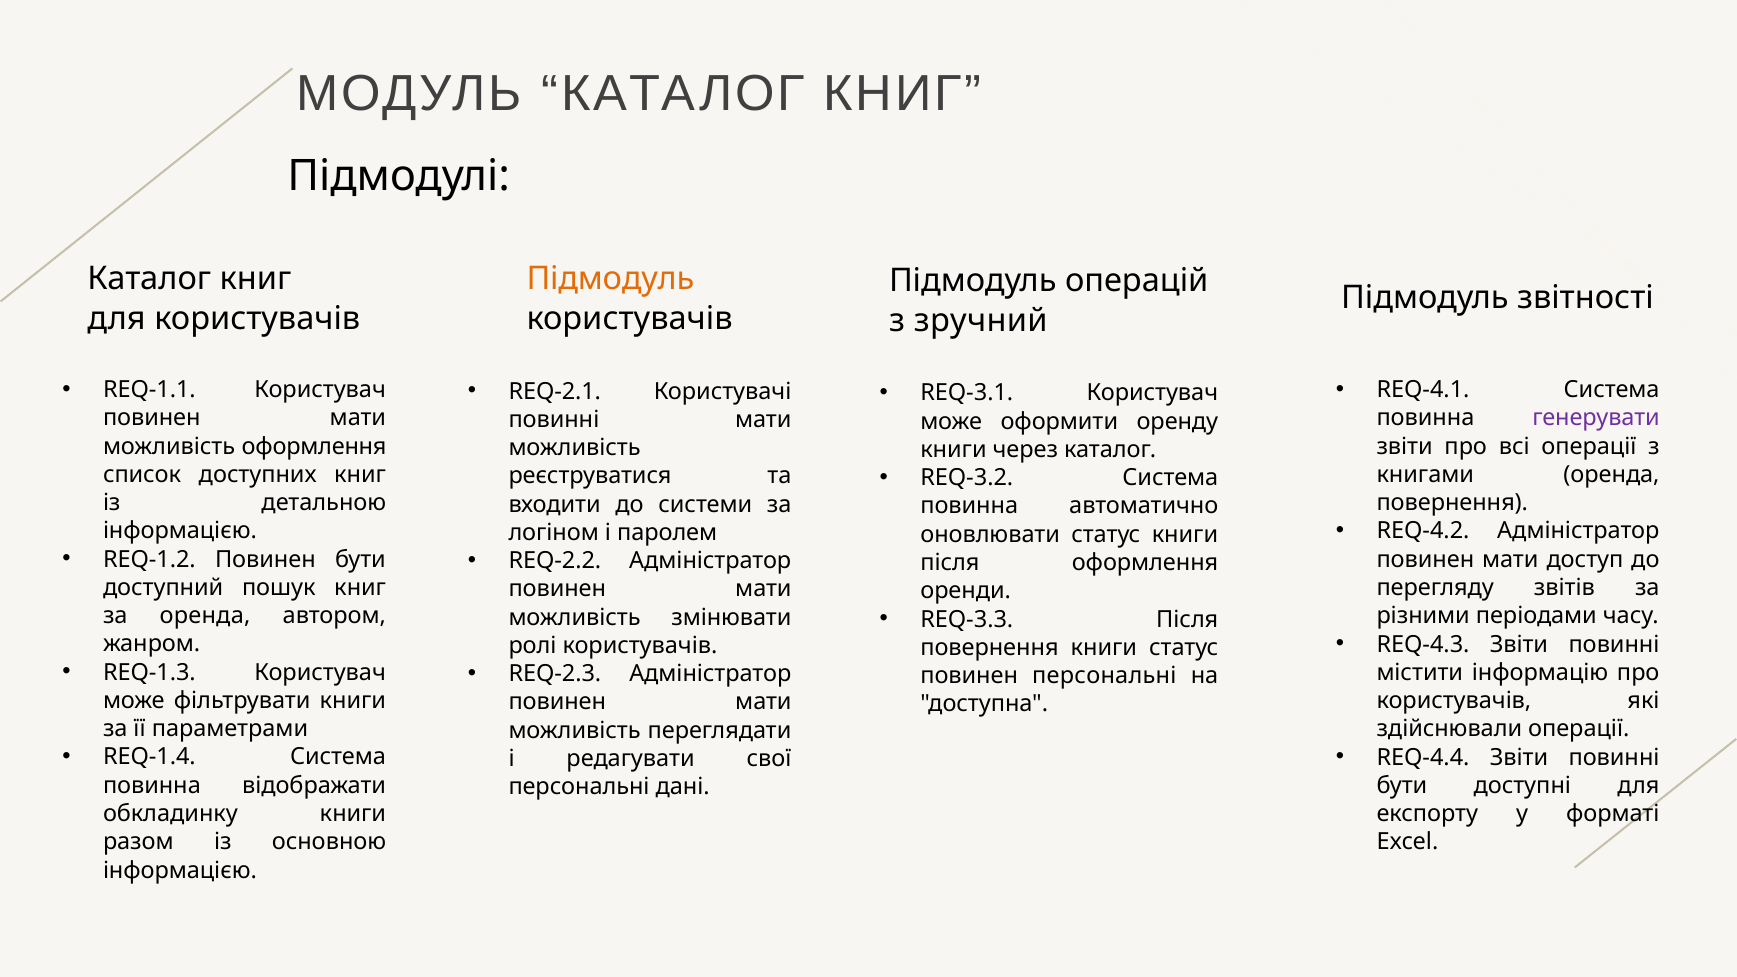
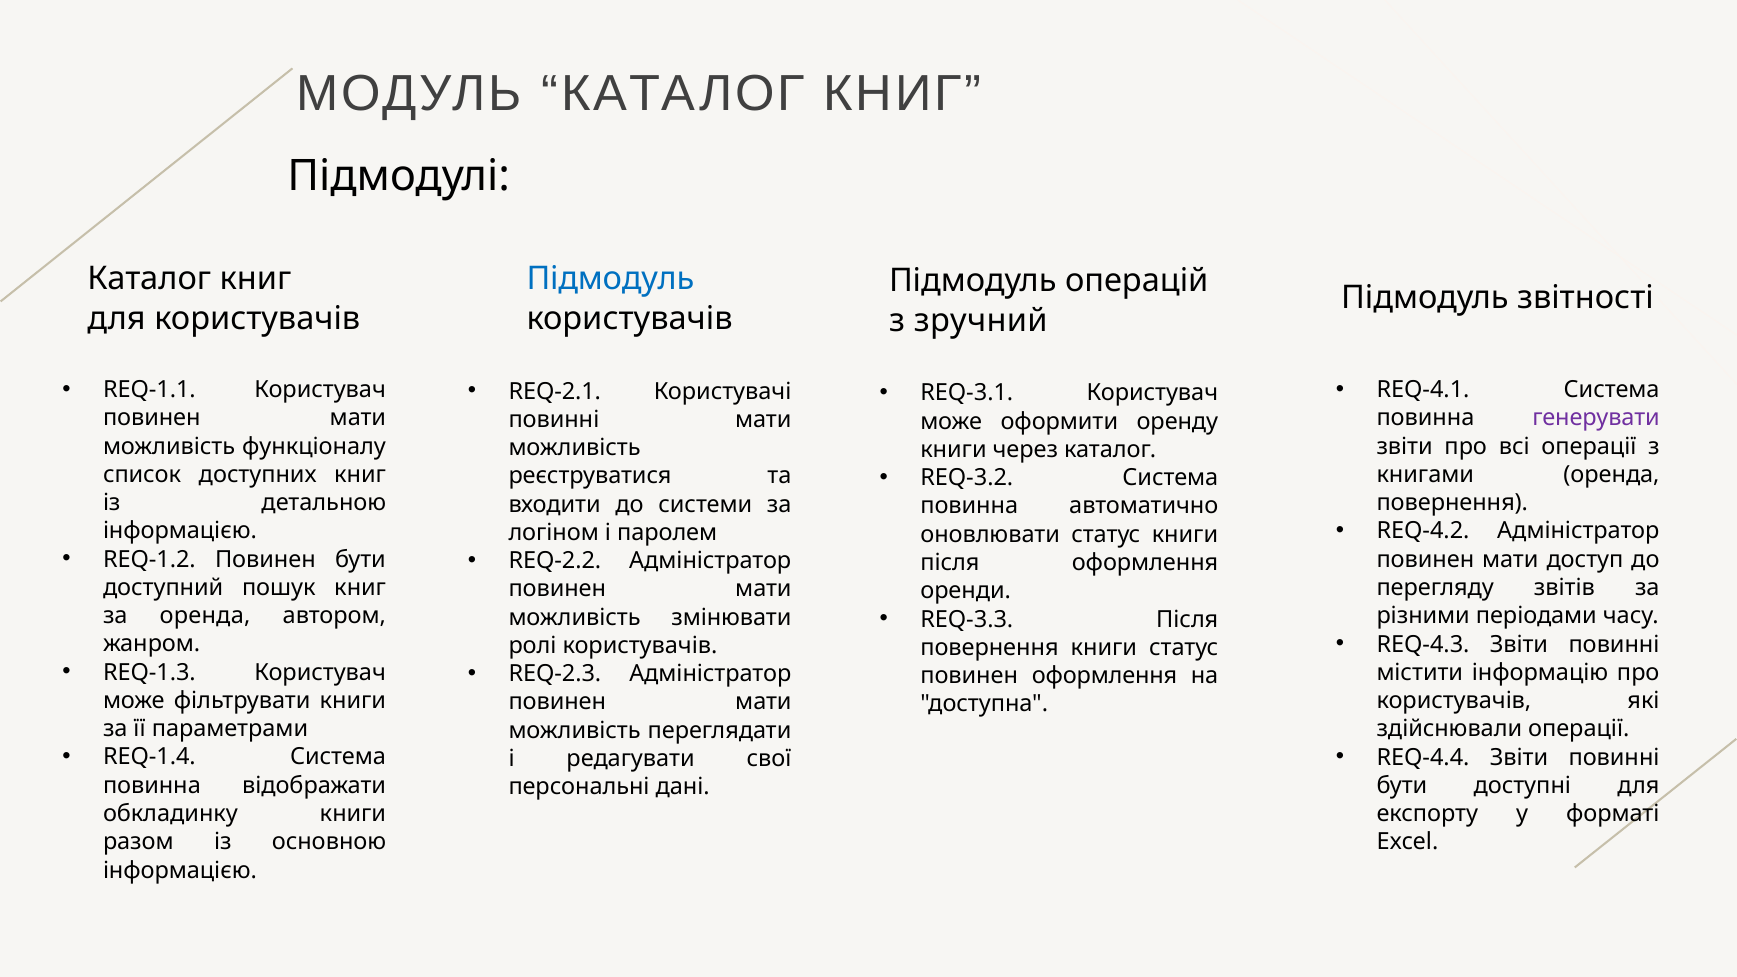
Підмодуль colour: orange -> blue (610, 279)
можливість оформлення: оформлення -> функціоналу (314, 446)
повинен персональні: персональні -> оформлення (1105, 676)
